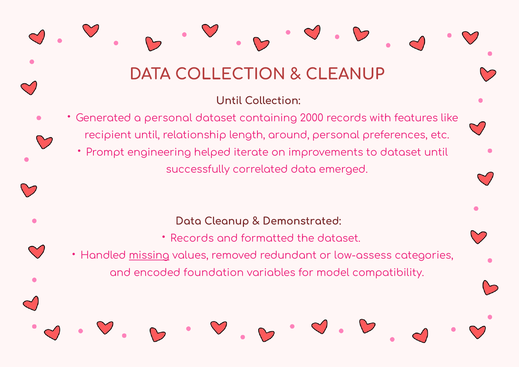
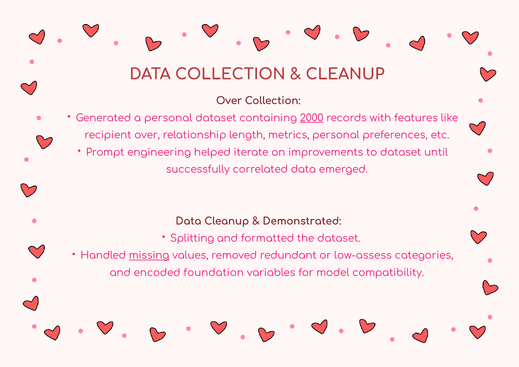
Until: Until -> Over (229, 101)
2000 underline: none -> present (312, 118)
recipient until: until -> over (147, 135)
around: around -> metrics (289, 135)
Records: Records -> Splitting (192, 238)
